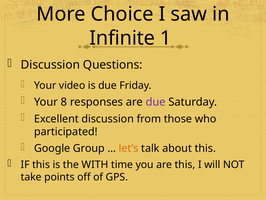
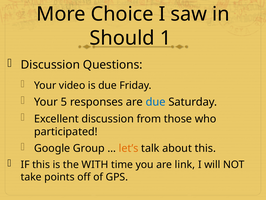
Infinite: Infinite -> Should (122, 38)
8: 8 -> 5 (64, 102)
due colour: purple -> blue (156, 102)
are this: this -> link (185, 164)
